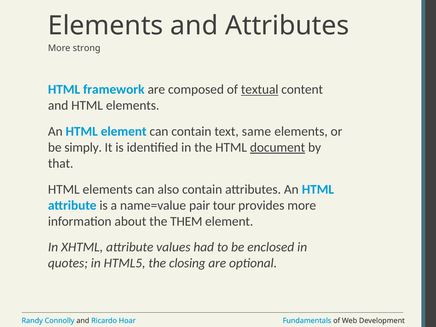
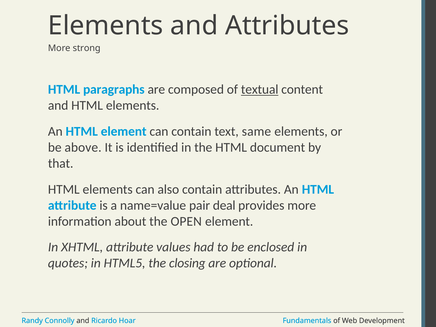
framework: framework -> paragraphs (114, 90)
simply: simply -> above (83, 147)
document underline: present -> none (278, 147)
tour: tour -> deal (224, 205)
THEM: THEM -> OPEN (186, 221)
